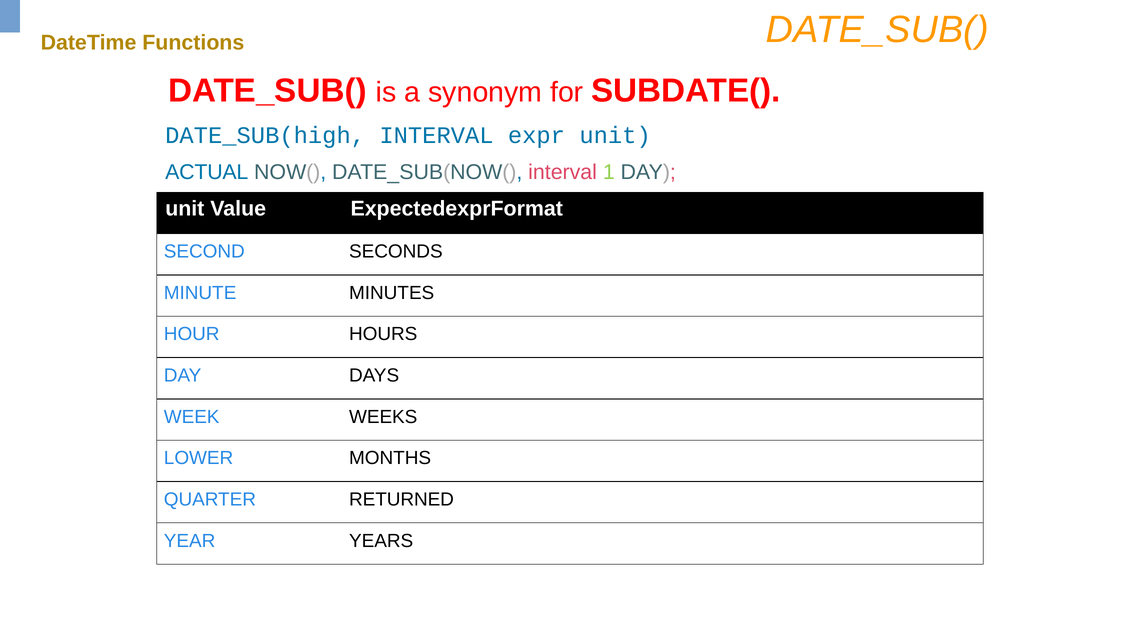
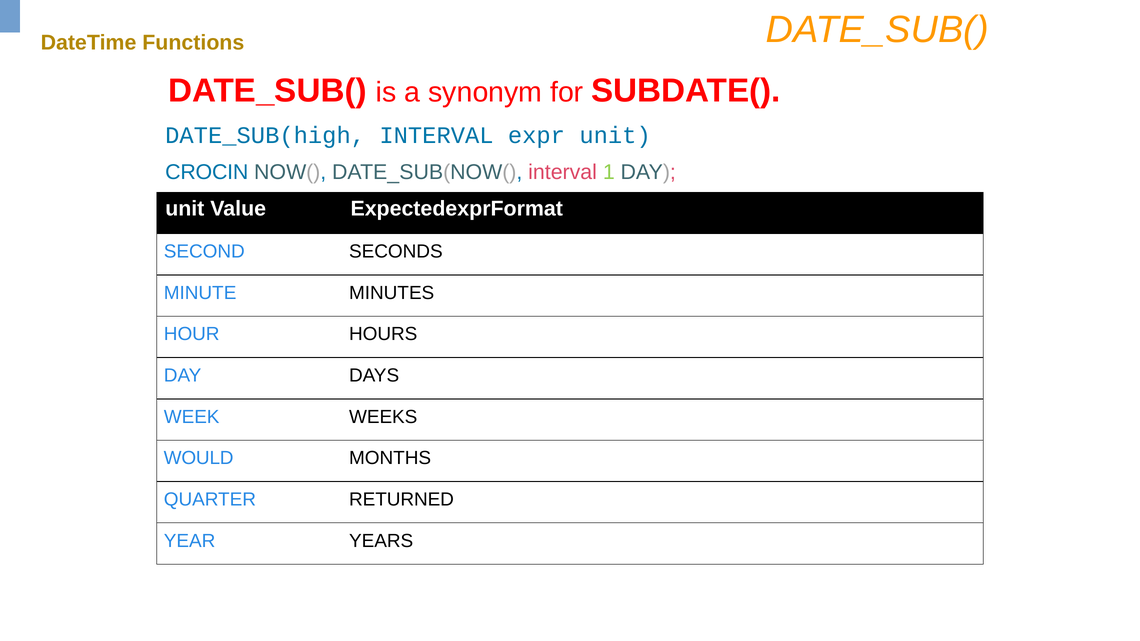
ACTUAL: ACTUAL -> CROCIN (207, 172)
LOWER: LOWER -> WOULD (199, 458)
